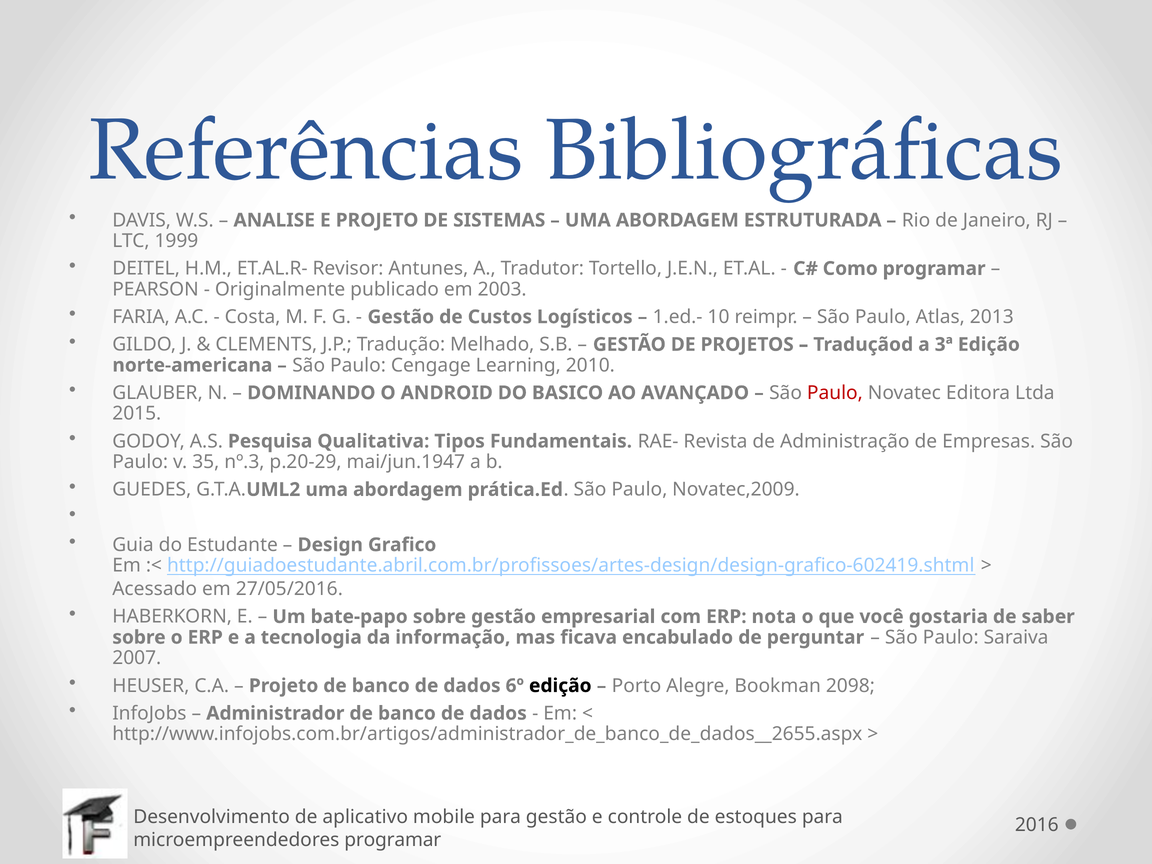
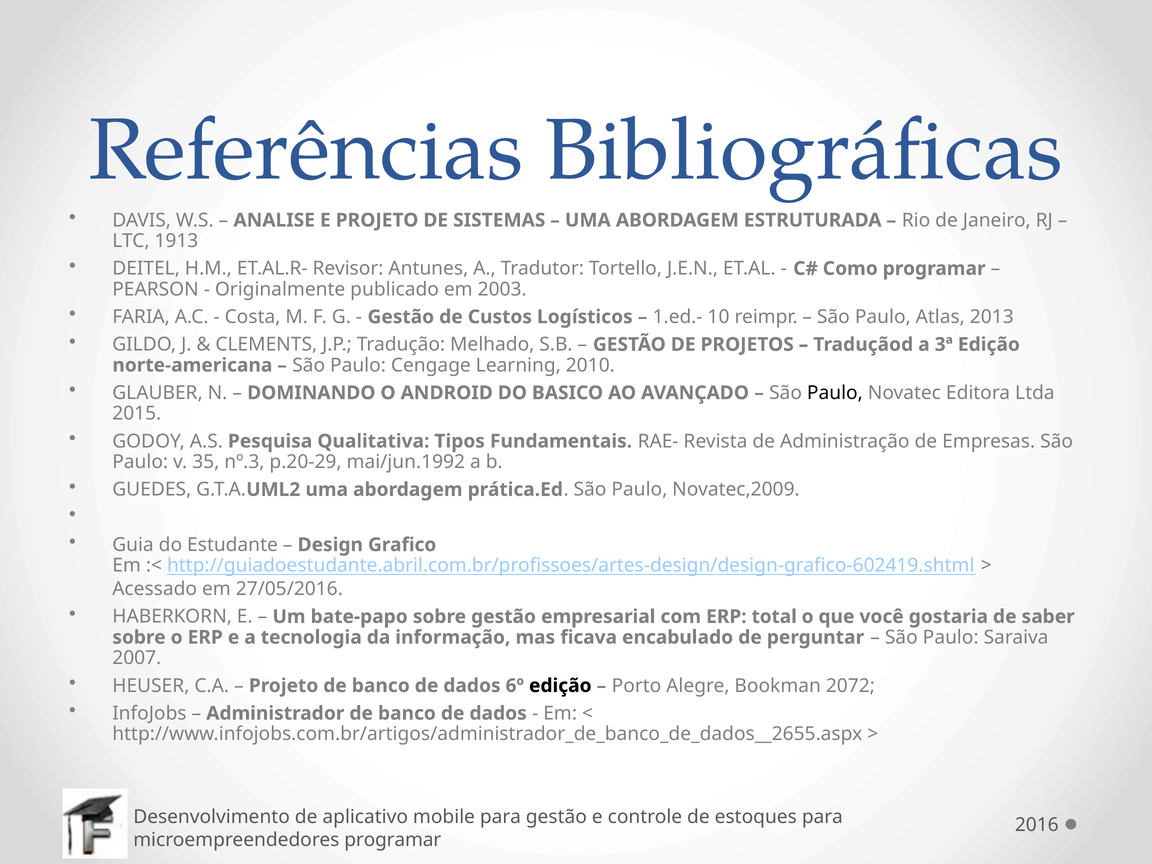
1999: 1999 -> 1913 (176, 241)
Paulo colour: red -> black (835, 393)
mai/jun.1947: mai/jun.1947 -> mai/jun.1992 (406, 462)
nota: nota -> total (774, 617)
2098: 2098 -> 2072 (850, 686)
